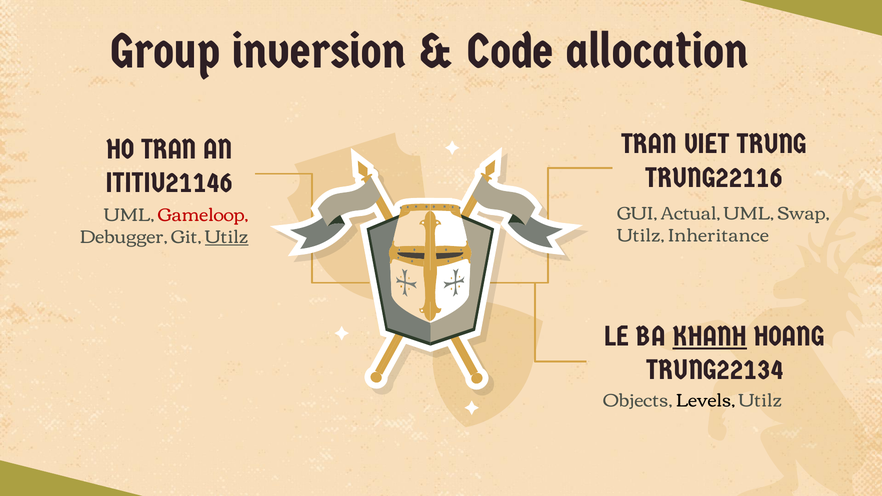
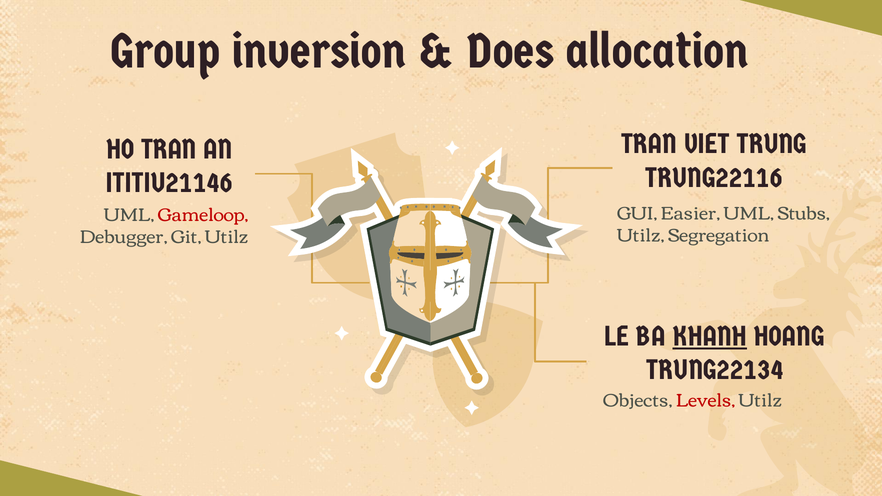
Code: Code -> Does (511, 52)
Actual: Actual -> Easier (691, 214)
Swap: Swap -> Stubs (804, 214)
Inheritance: Inheritance -> Segregation (719, 236)
Utilz underline: present -> none (227, 237)
Levels colour: black -> red (706, 401)
